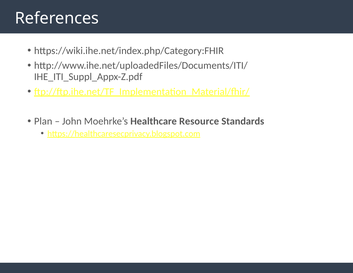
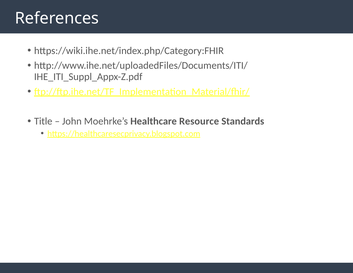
Plan: Plan -> Title (43, 121)
